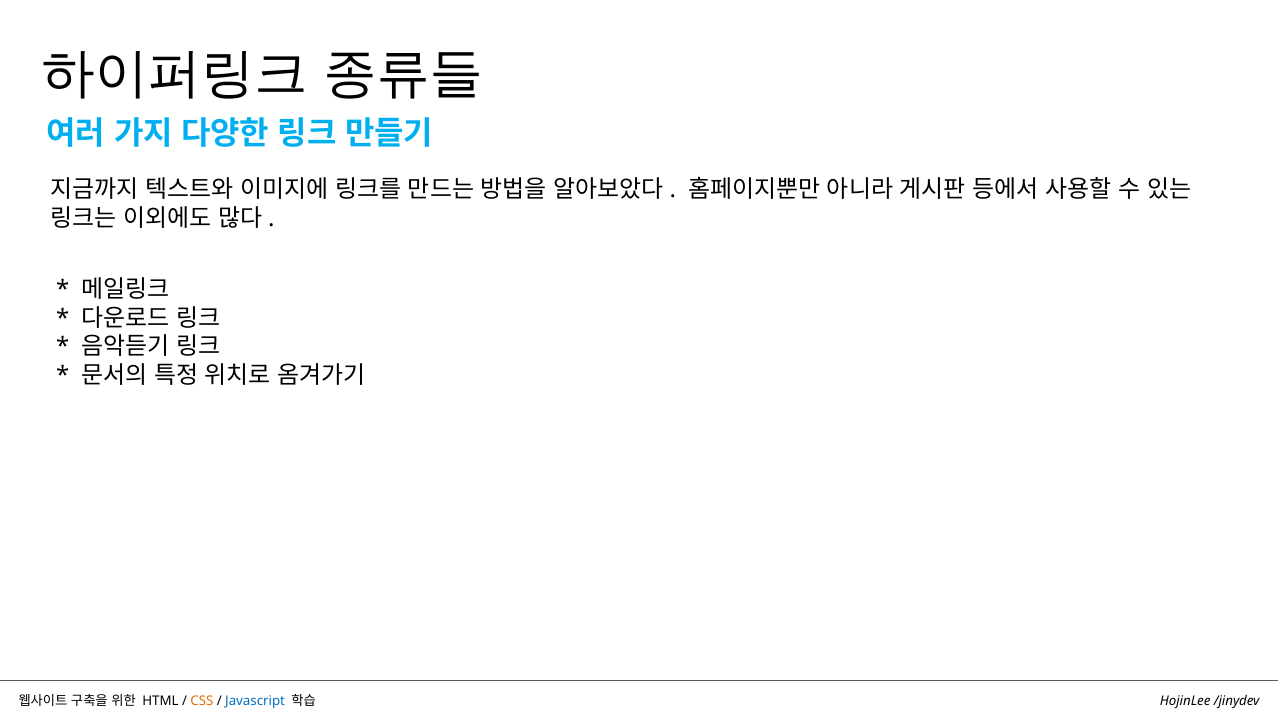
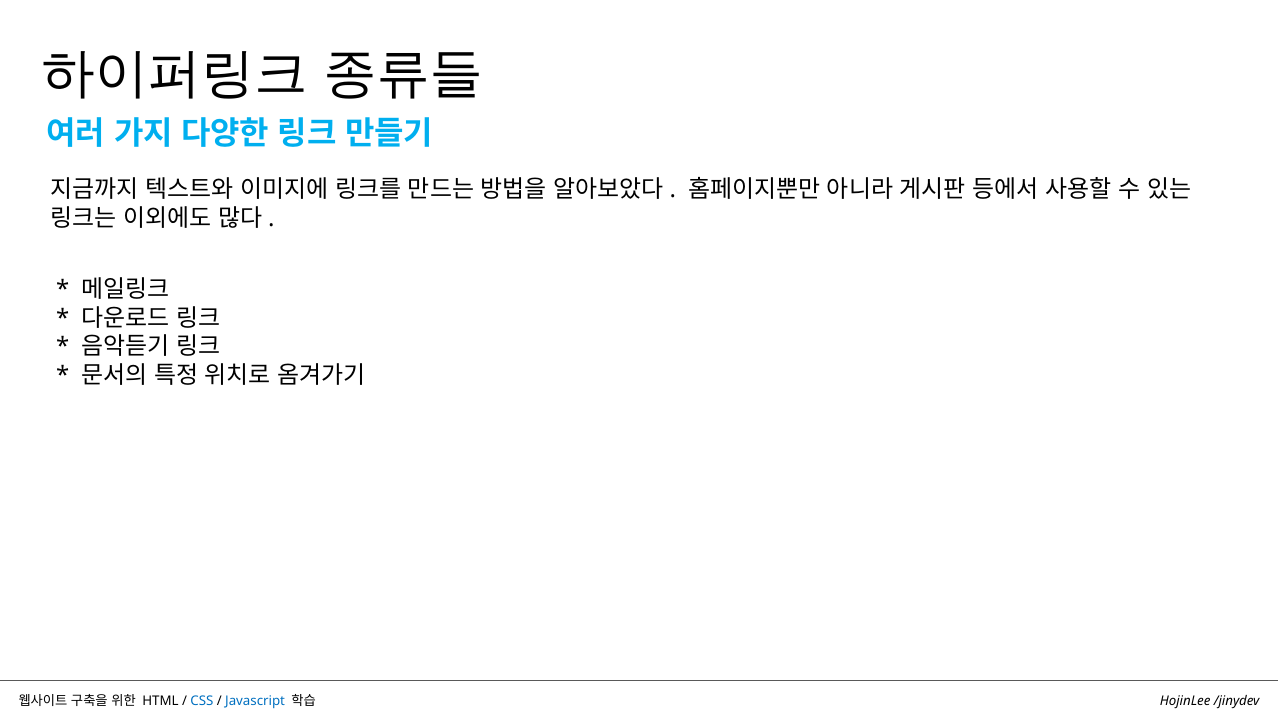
CSS colour: orange -> blue (202, 701)
